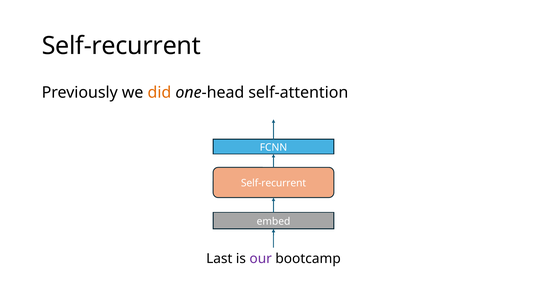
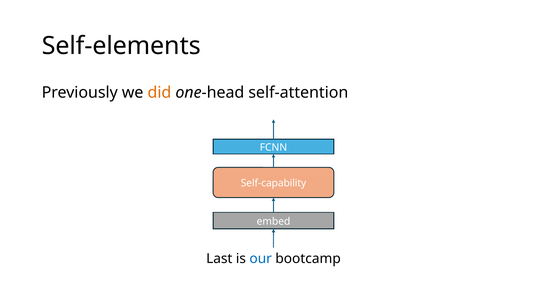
Self-recurrent: Self-recurrent -> Self-elements (121, 46)
Self-recurrent: Self-recurrent -> Self-capability (273, 183)
our colour: purple -> blue (261, 259)
